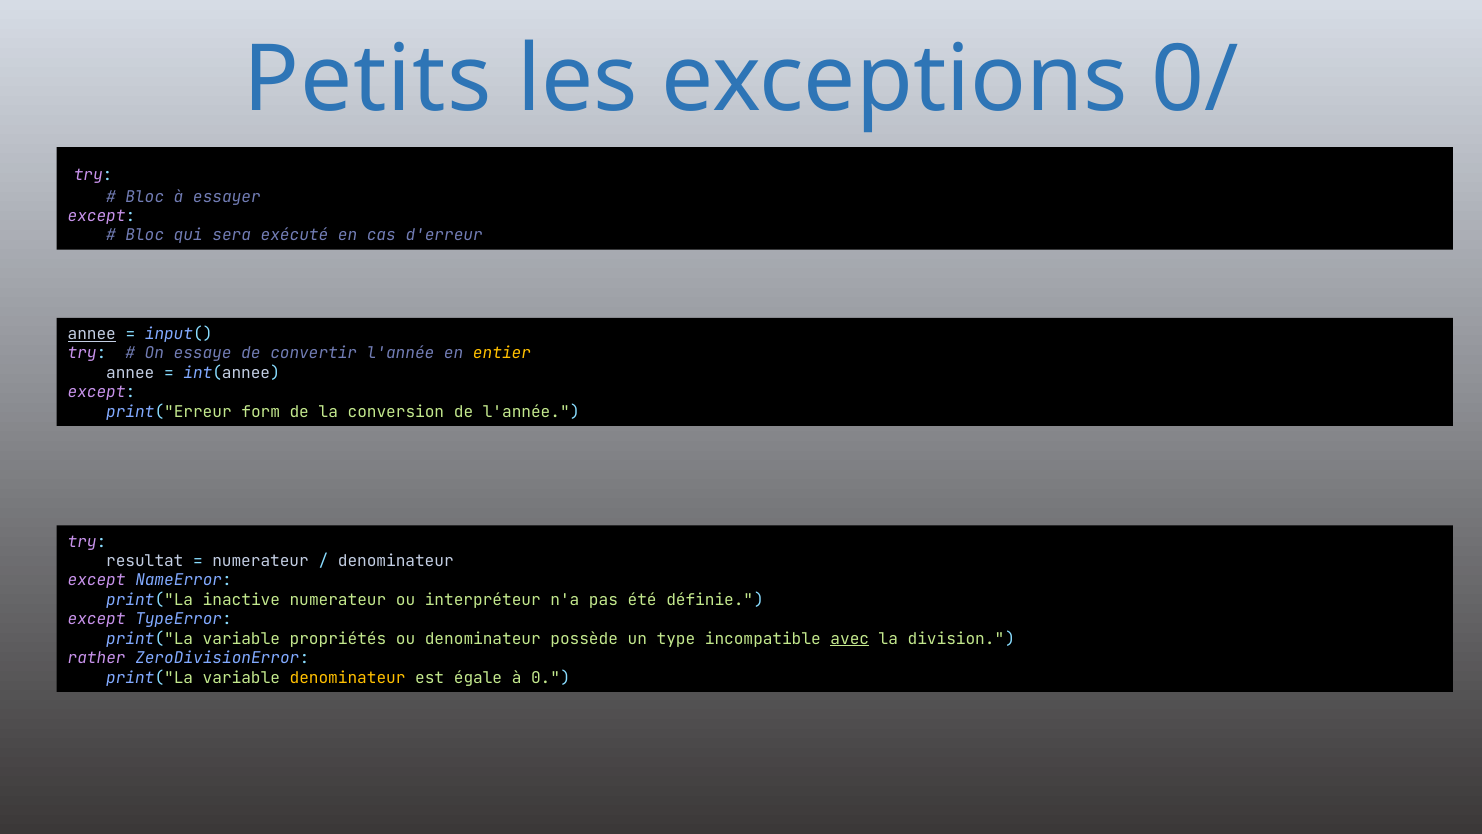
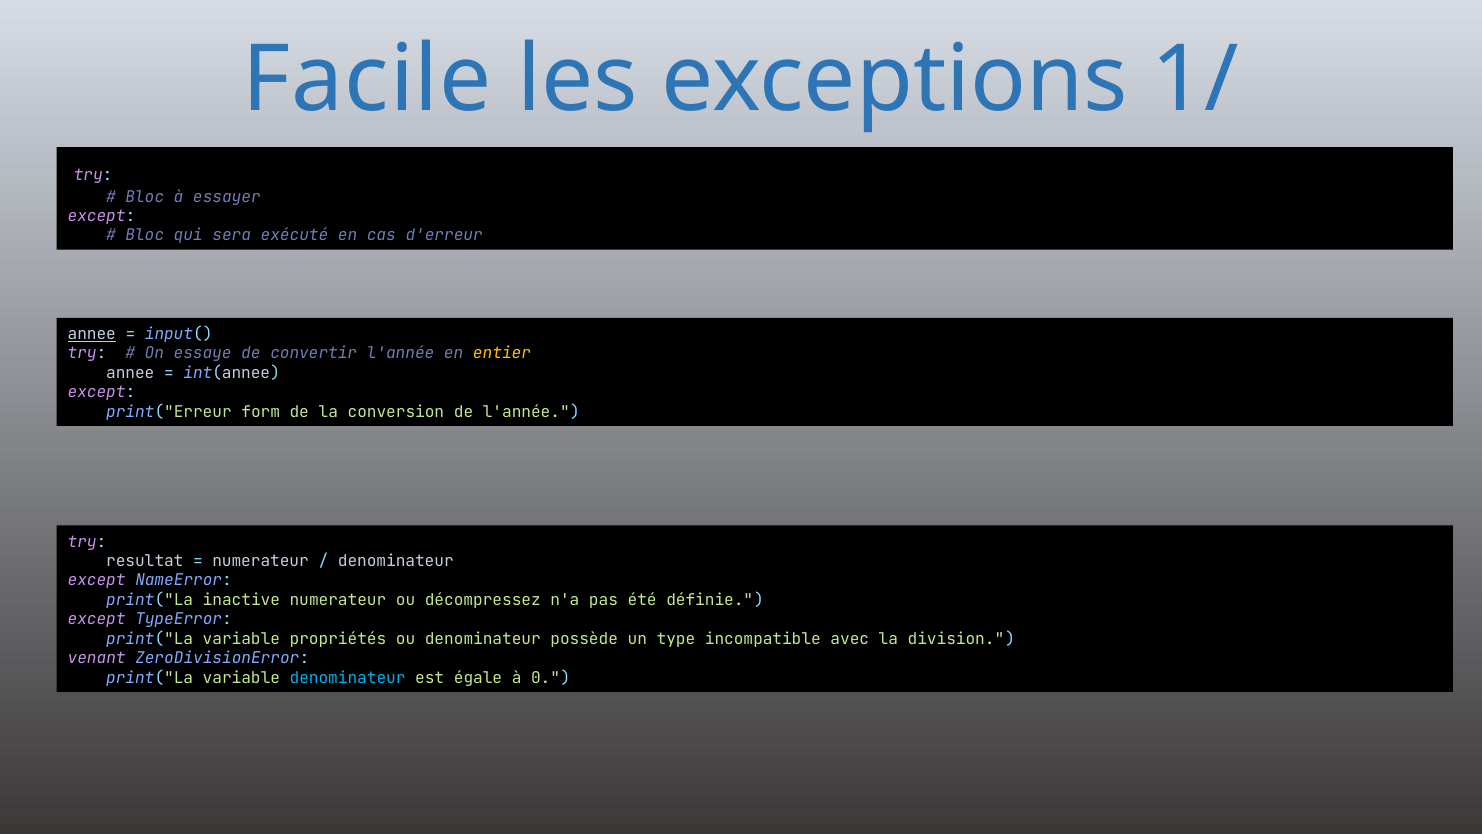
Petits: Petits -> Facile (367, 80)
0/: 0/ -> 1/ (1196, 80)
interpréteur: interpréteur -> décompressez (483, 600)
avec underline: present -> none (850, 639)
rather: rather -> venant (97, 658)
denominateur colour: yellow -> light blue (348, 677)
